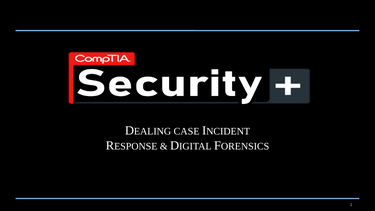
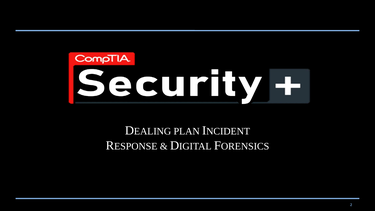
CASE: CASE -> PLAN (187, 131)
